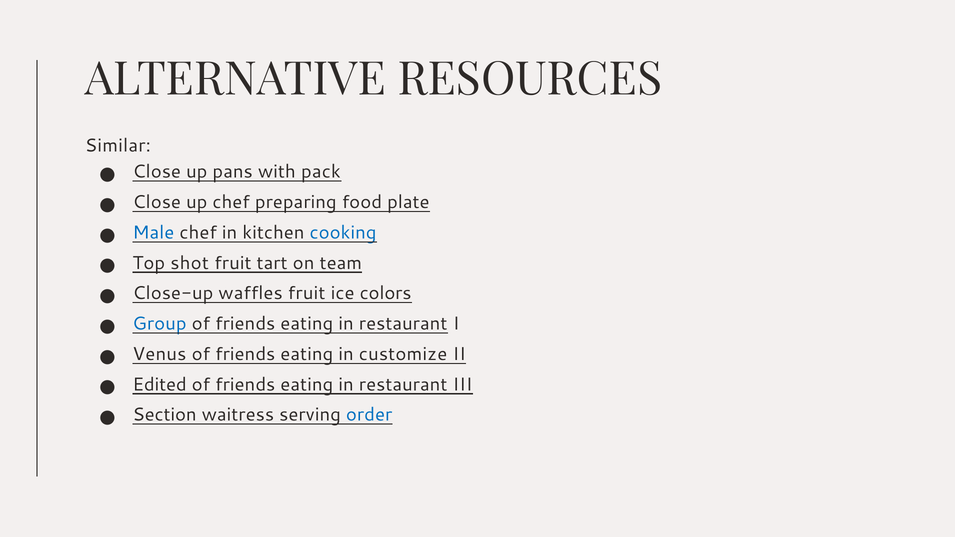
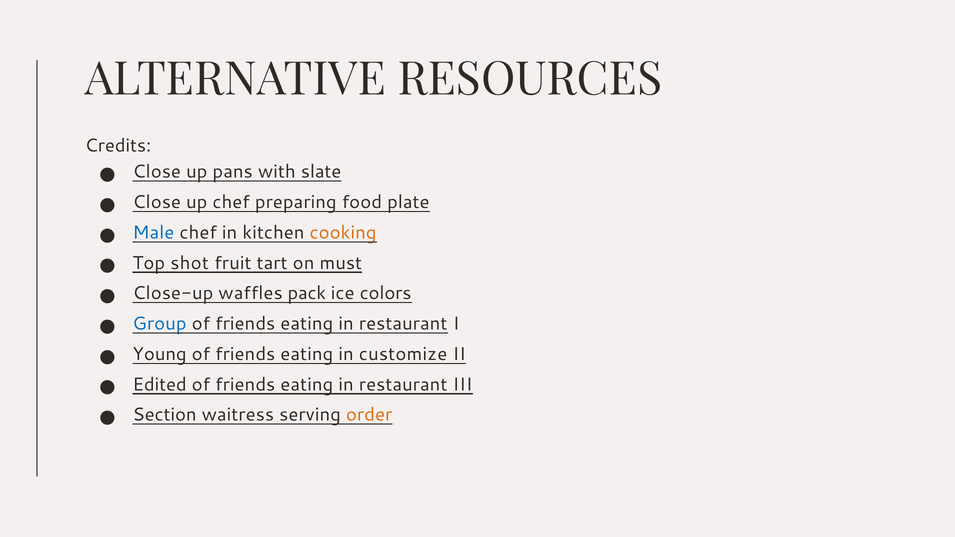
Similar: Similar -> Credits (118, 146)
pack: pack -> slate (321, 172)
cooking colour: blue -> orange (343, 233)
team: team -> must (341, 263)
waffles fruit: fruit -> pack (307, 293)
Venus: Venus -> Young (160, 354)
order colour: blue -> orange (369, 415)
